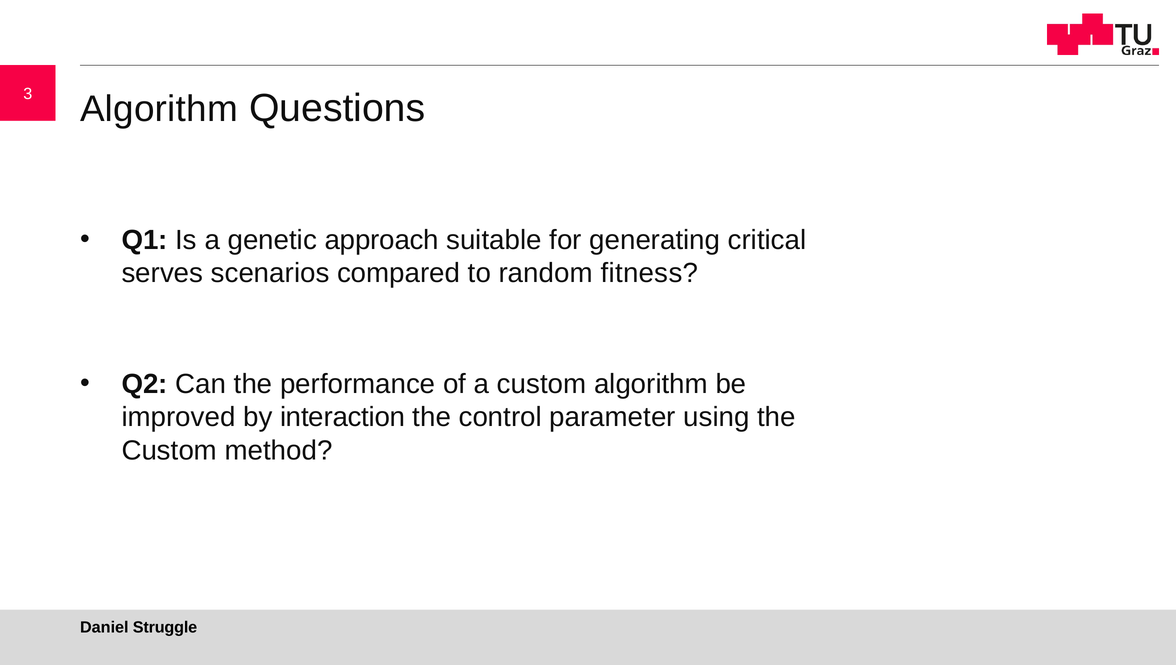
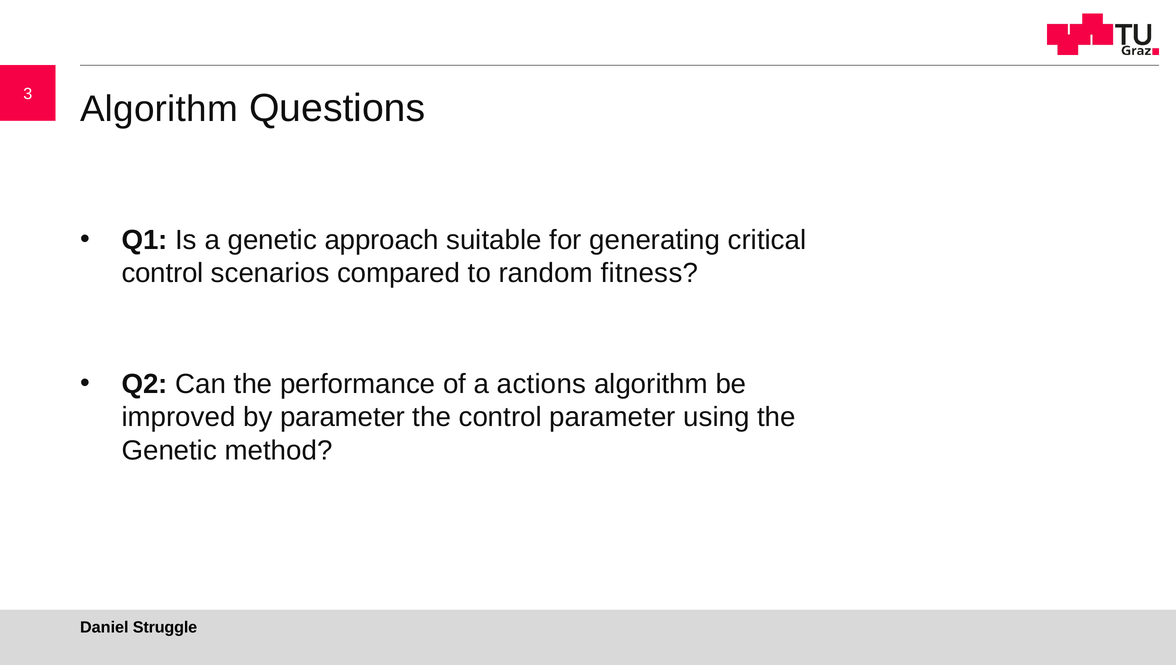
serves: serves -> control (162, 273)
a custom: custom -> actions (542, 384)
by interaction: interaction -> parameter (343, 417)
Custom: Custom -> Genetic (169, 451)
